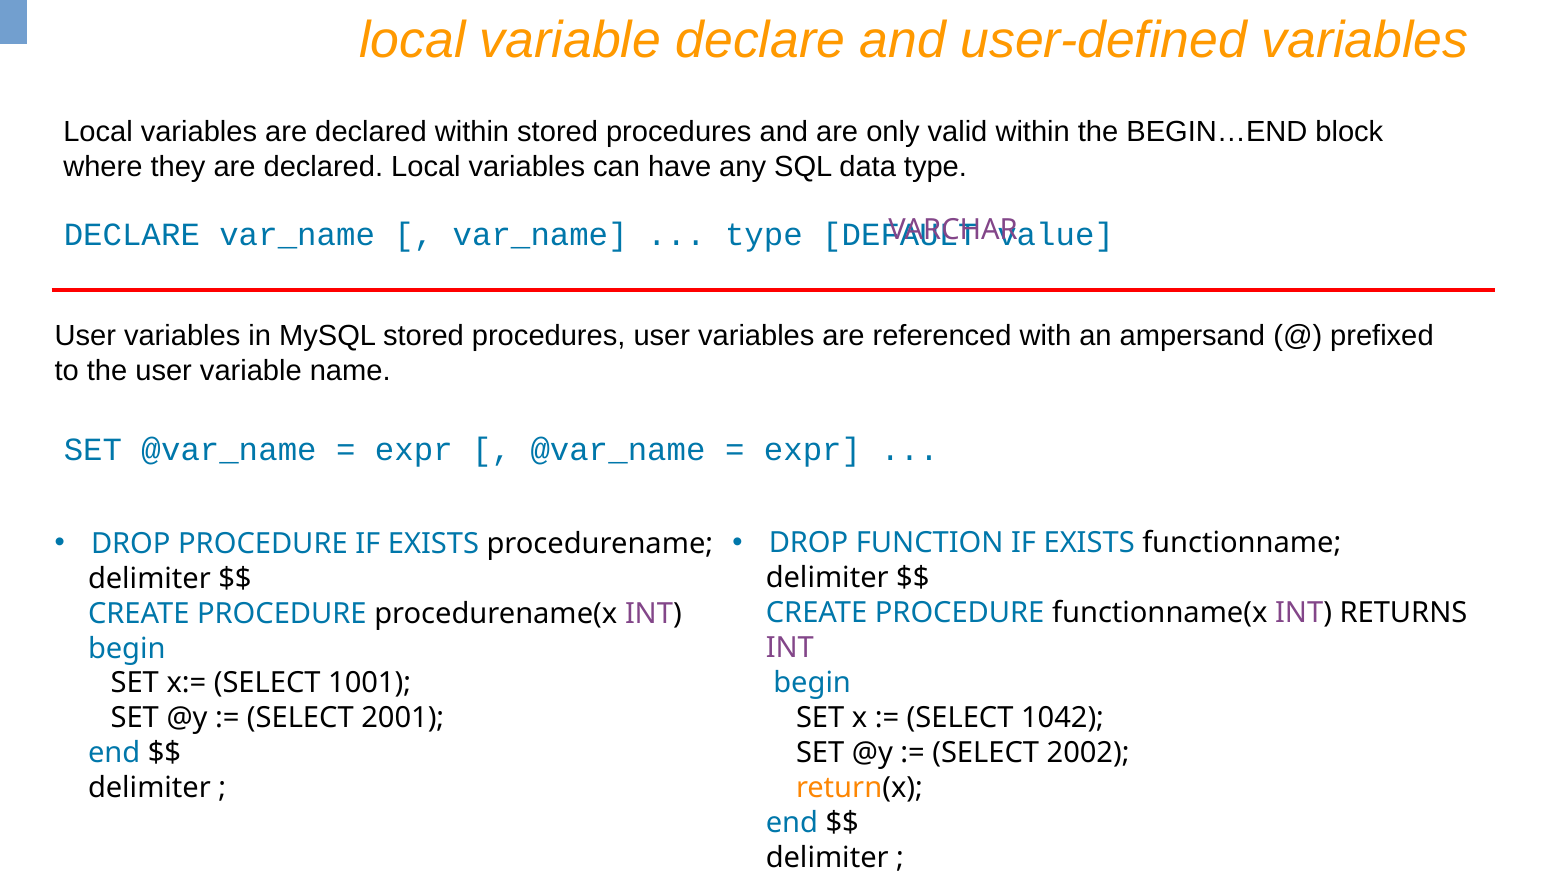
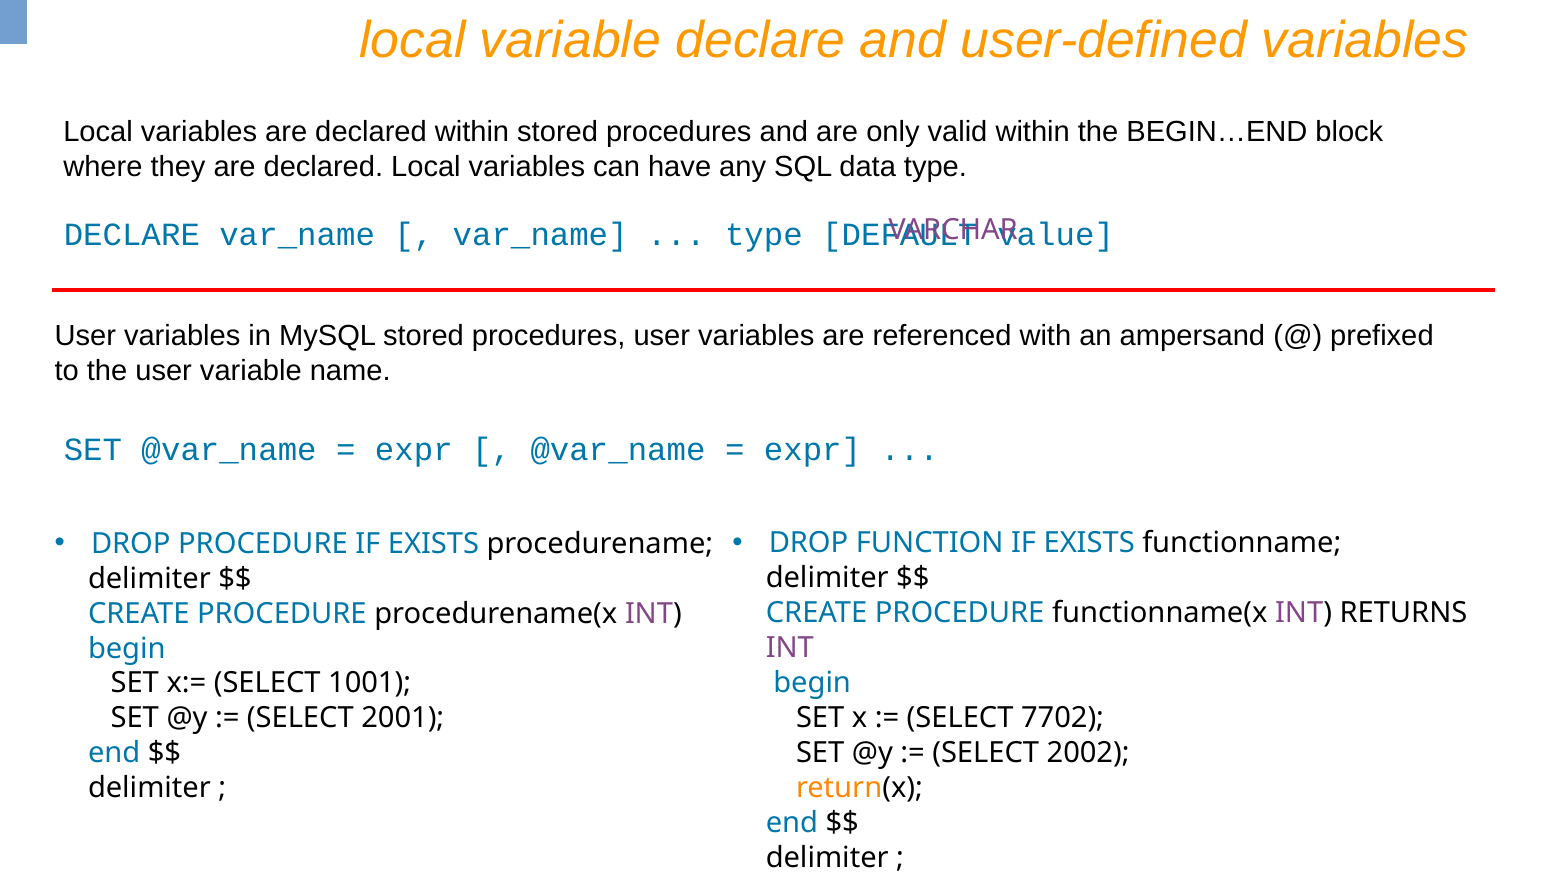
1042: 1042 -> 7702 (1063, 718)
